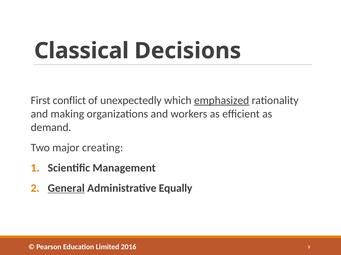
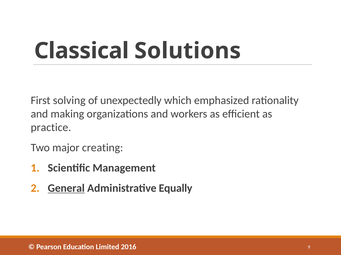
Decisions: Decisions -> Solutions (188, 51)
conflict: conflict -> solving (69, 101)
emphasized underline: present -> none (222, 101)
demand: demand -> practice (51, 128)
